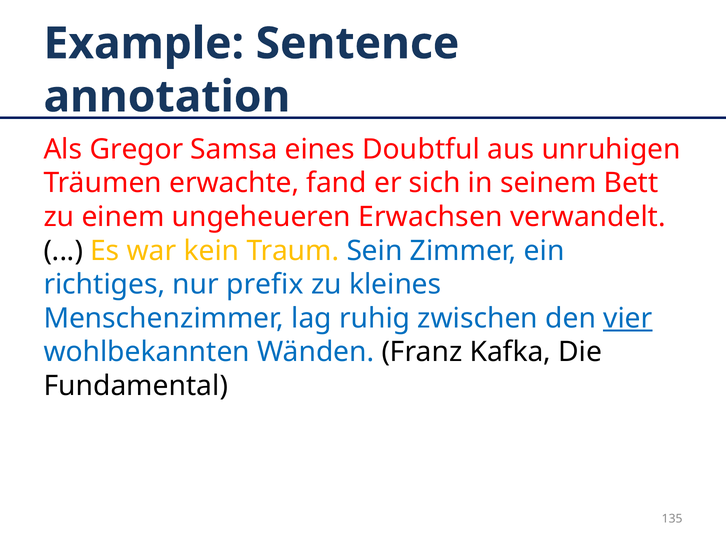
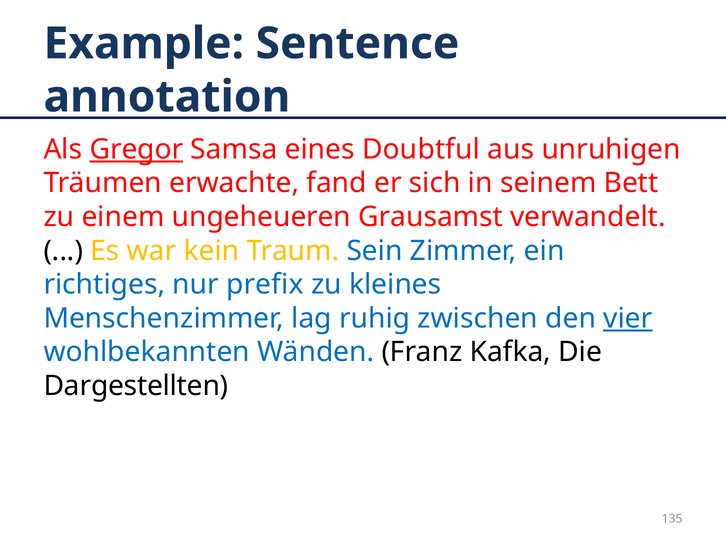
Gregor underline: none -> present (136, 150)
Erwachsen: Erwachsen -> Grausamst (431, 217)
Fundamental: Fundamental -> Dargestellten (136, 386)
